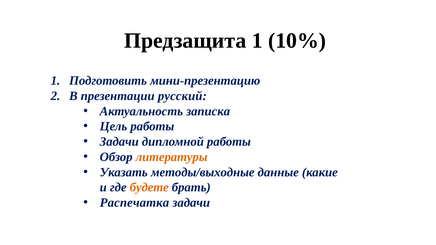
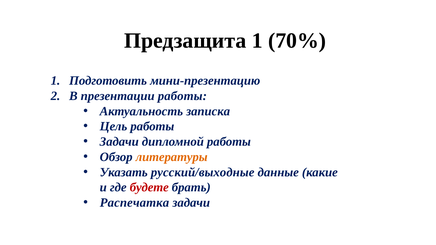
10%: 10% -> 70% (297, 41)
презентации русский: русский -> работы (182, 96)
методы/выходные: методы/выходные -> русский/выходные (203, 172)
будете colour: orange -> red (149, 188)
